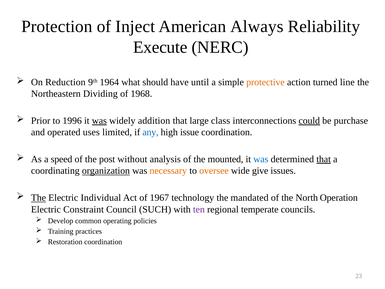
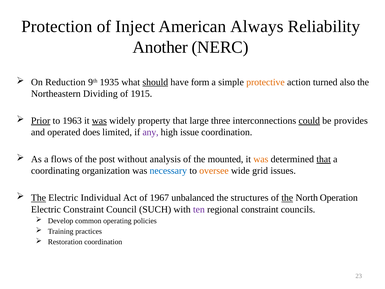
Execute: Execute -> Another (160, 47)
1964: 1964 -> 1935 (109, 82)
should underline: none -> present (155, 82)
until: until -> form (200, 82)
line: line -> also (347, 82)
1968: 1968 -> 1915 (141, 94)
Prior underline: none -> present (41, 121)
1996: 1996 -> 1963 (72, 121)
addition: addition -> property (154, 121)
class: class -> three (221, 121)
purchase: purchase -> provides (351, 121)
uses: uses -> does (91, 132)
any colour: blue -> purple (151, 132)
speed: speed -> flows (61, 159)
was colour: blue -> orange (261, 159)
organization underline: present -> none (106, 171)
necessary colour: orange -> blue (168, 171)
give: give -> grid (260, 171)
technology: technology -> unbalanced (193, 198)
mandated: mandated -> structures (250, 198)
the underline: none -> present (287, 198)
regional temperate: temperate -> constraint (260, 209)
